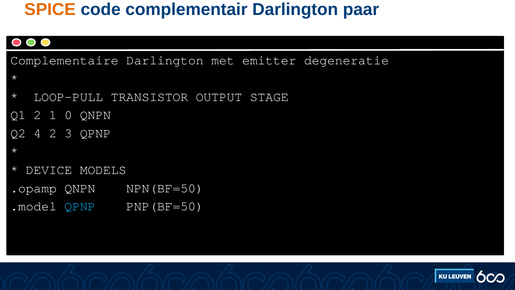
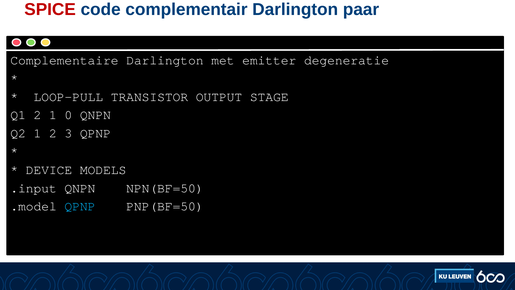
SPICE colour: orange -> red (50, 9)
Q2 4: 4 -> 1 (37, 133)
.opamp: .opamp -> .input (34, 188)
